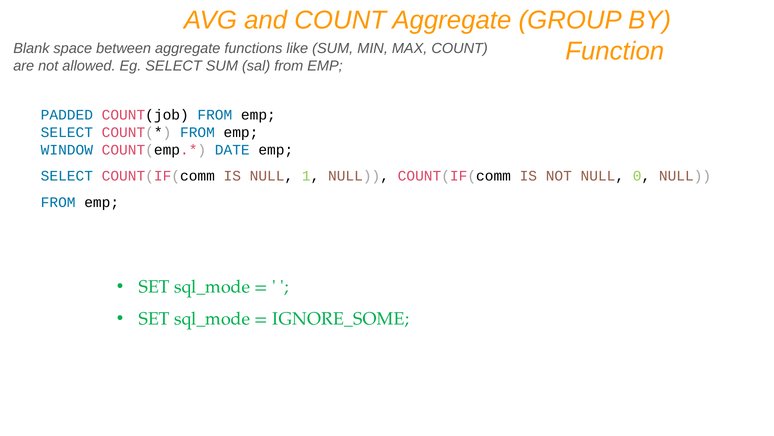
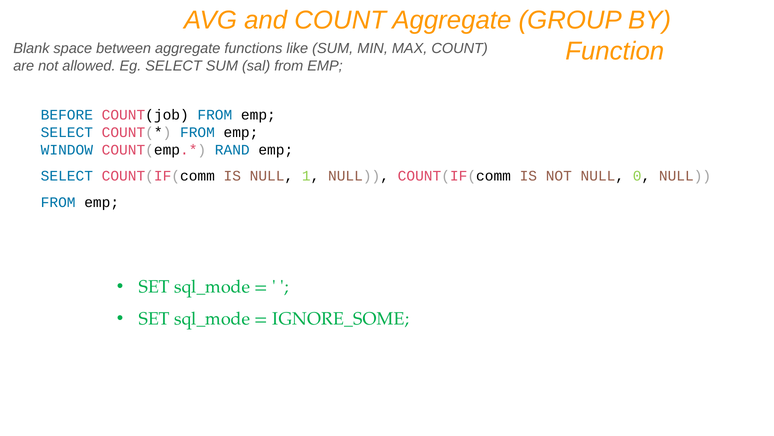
PADDED: PADDED -> BEFORE (67, 115)
DATE: DATE -> RAND (232, 150)
